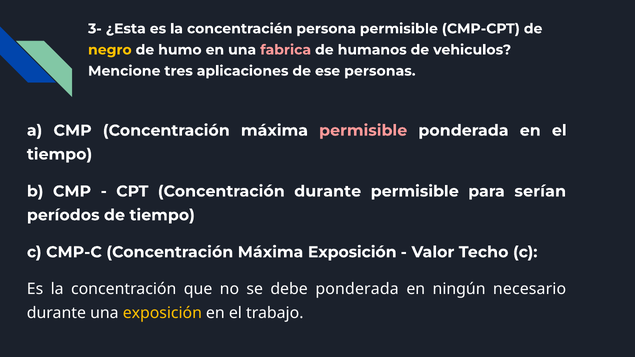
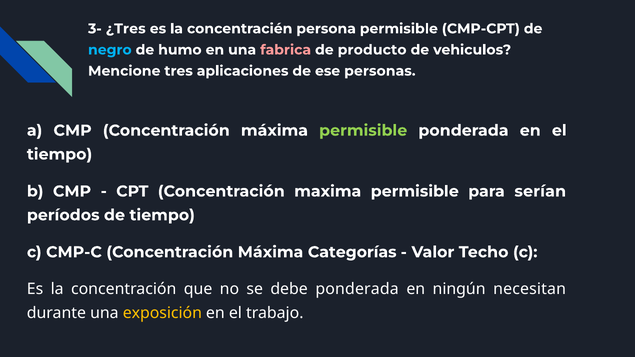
¿Esta: ¿Esta -> ¿Tres (126, 29)
negro colour: yellow -> light blue (110, 50)
humanos: humanos -> producto (372, 50)
permisible colour: pink -> light green (363, 131)
Concentración durante: durante -> maxima (328, 191)
Máxima Exposición: Exposición -> Categorías (352, 252)
necesario: necesario -> necesitan (530, 289)
